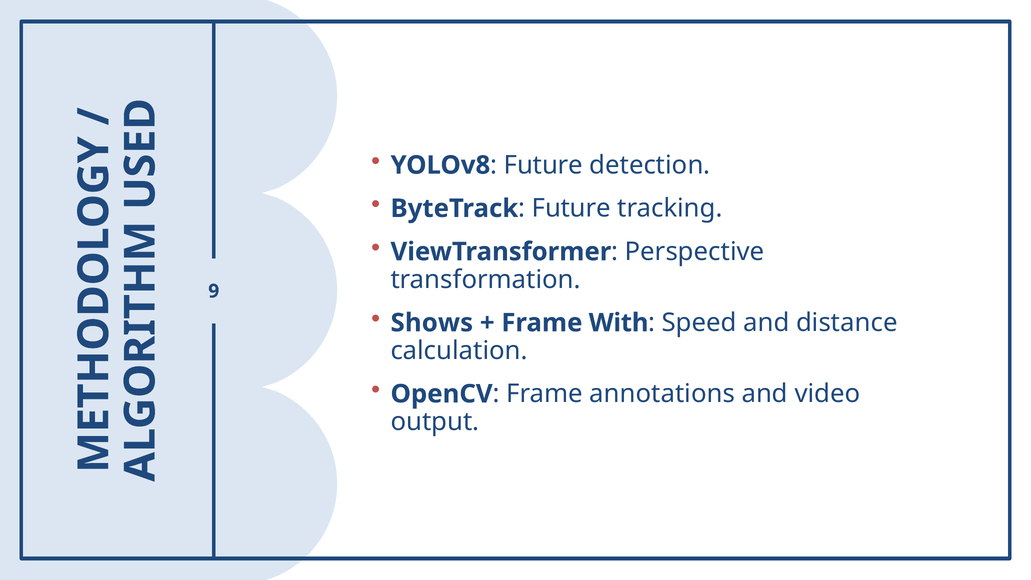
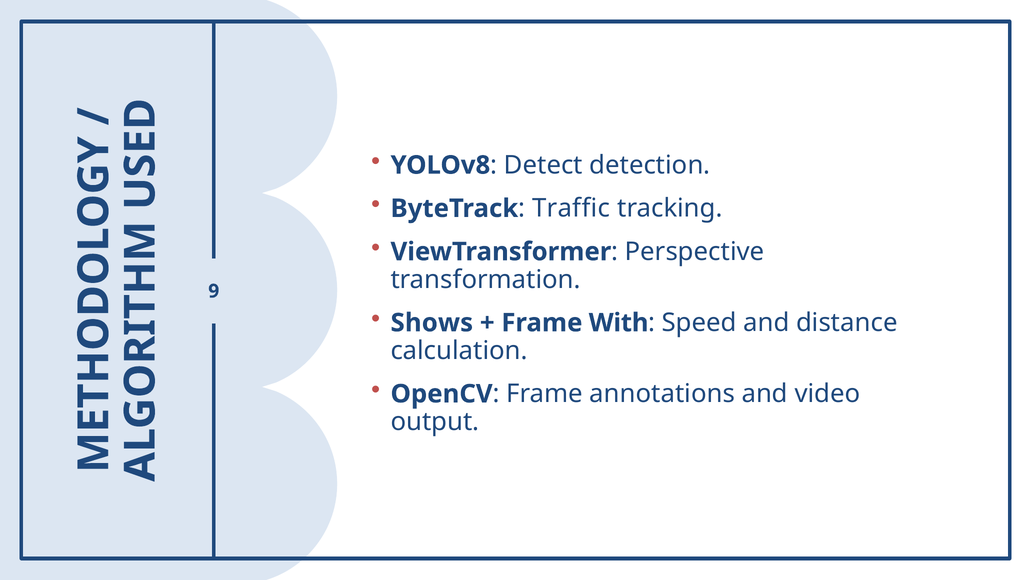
Future: Future -> Detect (543, 165)
Future: Future -> Traffic (571, 208)
